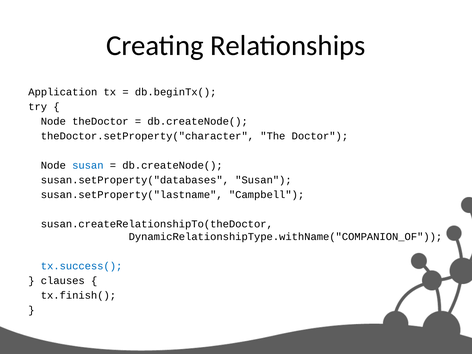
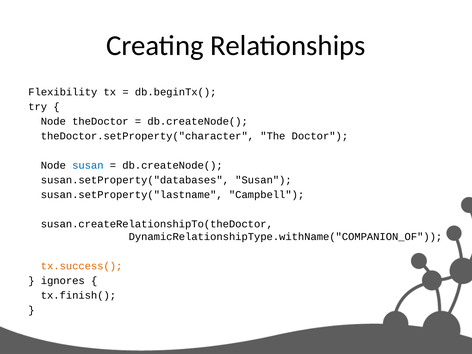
Application: Application -> Flexibility (63, 92)
tx.success( colour: blue -> orange (82, 266)
clauses: clauses -> ignores (63, 281)
